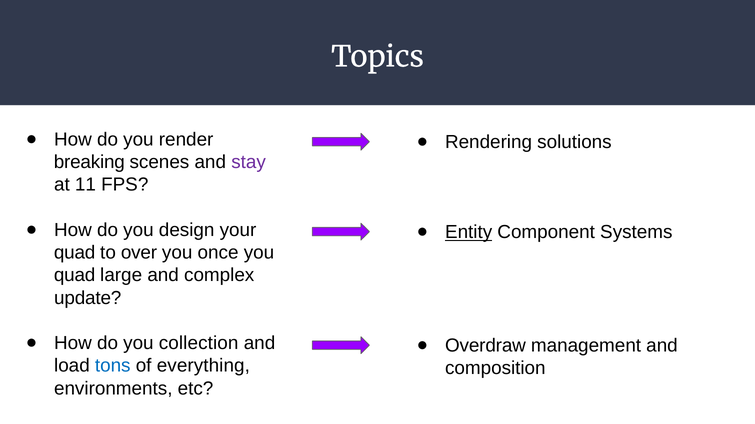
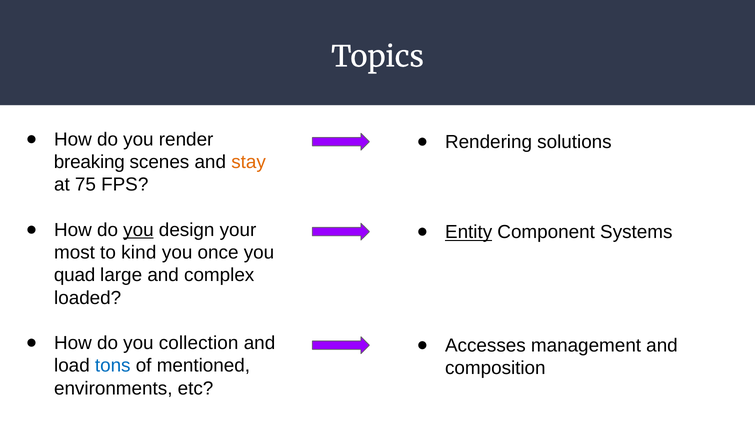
stay colour: purple -> orange (249, 162)
11: 11 -> 75 (85, 185)
you underline: none -> present (138, 230)
quad: quad -> most (75, 253)
over: over -> kind (139, 253)
update: update -> loaded (88, 298)
Overdraw: Overdraw -> Accesses (485, 346)
everything: everything -> mentioned (203, 366)
